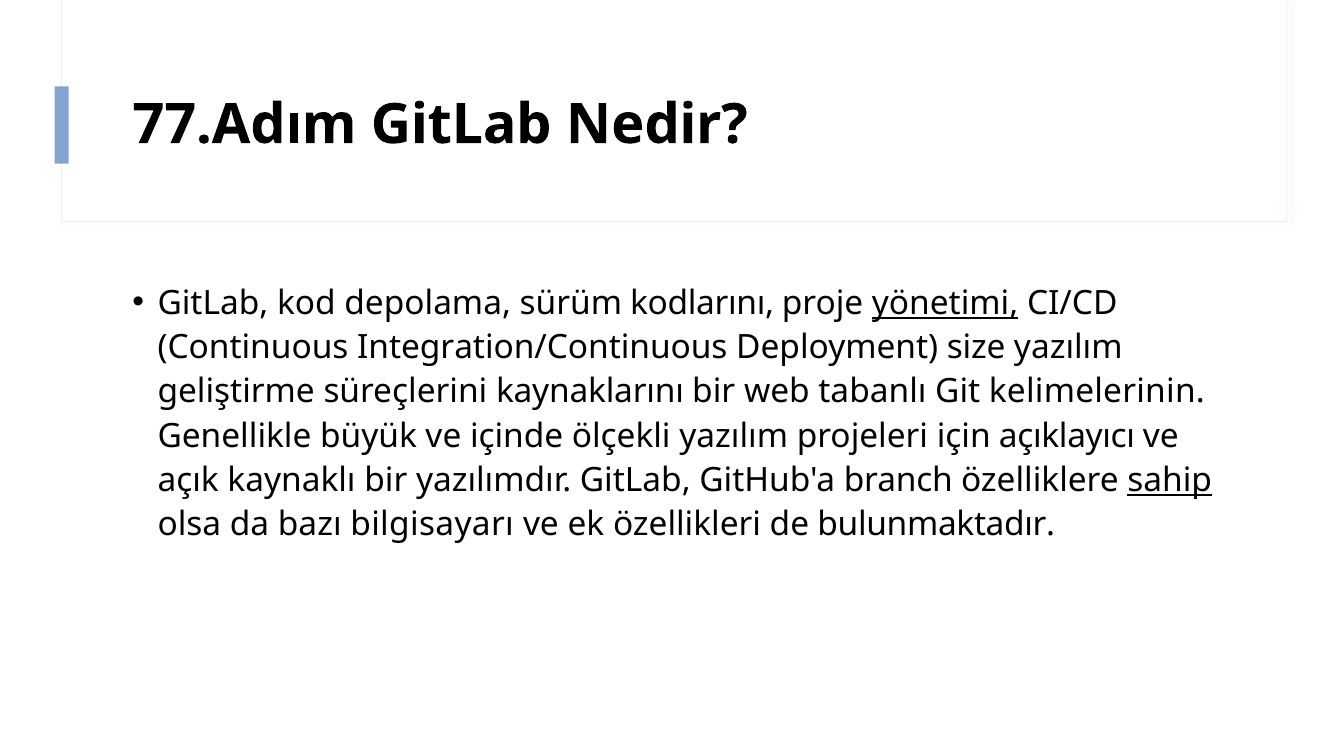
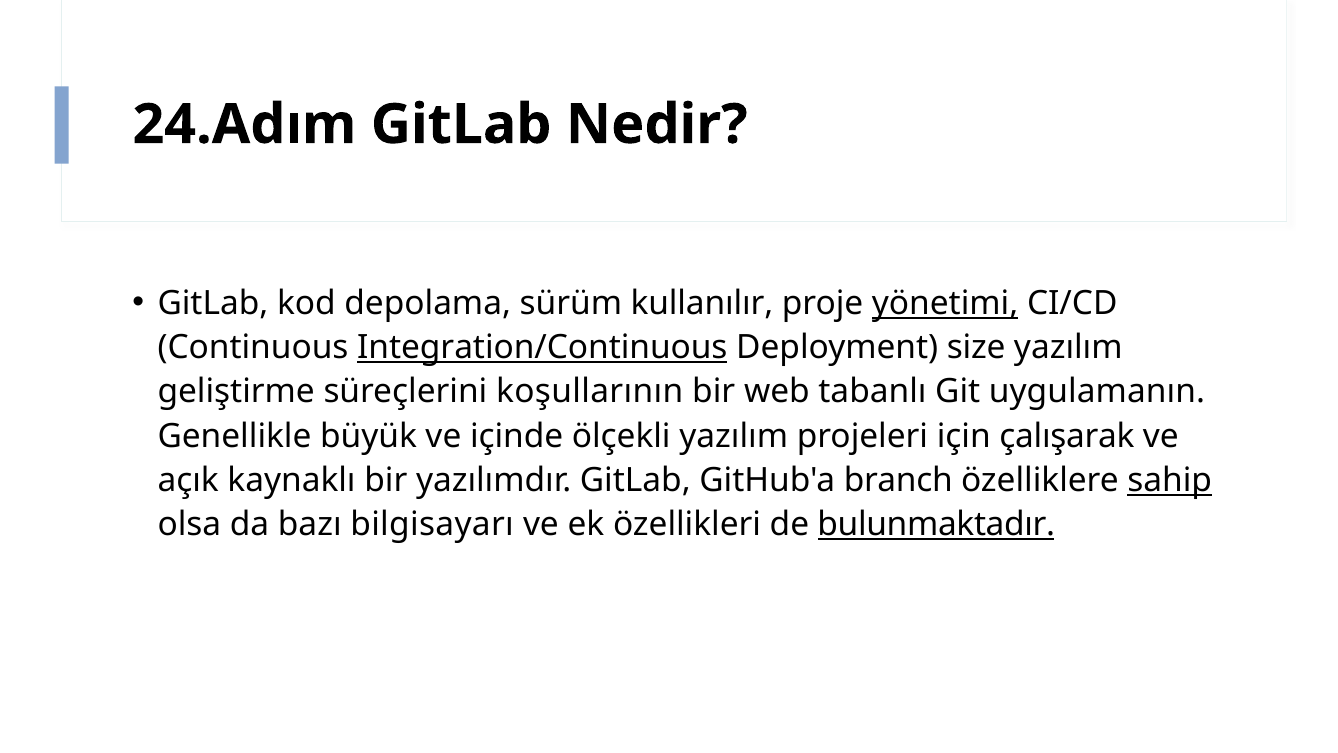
77.Adım: 77.Adım -> 24.Adım (244, 125)
kodlarını: kodlarını -> kullanılır (702, 303)
Integration/Continuous underline: none -> present (542, 347)
kaynaklarını: kaynaklarını -> koşullarının (590, 392)
kelimelerinin: kelimelerinin -> uygulamanın (1097, 392)
açıklayıcı: açıklayıcı -> çalışarak (1067, 436)
bulunmaktadır underline: none -> present (936, 524)
